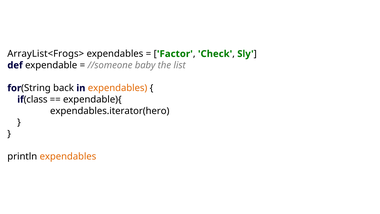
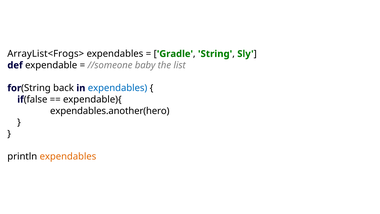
Factor: Factor -> Gradle (175, 54)
Check: Check -> String (215, 54)
expendables colour: orange -> blue (118, 88)
class: class -> false (36, 99)
expendables.iterator(hero: expendables.iterator(hero -> expendables.another(hero (110, 111)
